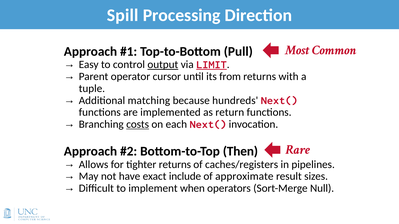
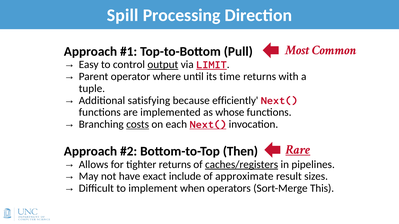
cursor: cursor -> where (167, 77)
from: from -> time (230, 77)
matching: matching -> satisfying (149, 101)
hundreds: hundreds -> efficiently (235, 101)
return: return -> whose (230, 113)
Next( underline: none -> present (208, 125)
Rare underline: none -> present (298, 150)
caches/registers underline: none -> present (242, 165)
Null: Null -> This (322, 189)
